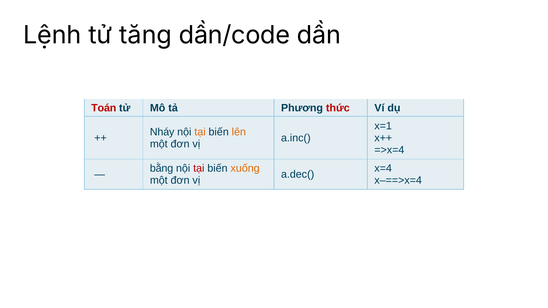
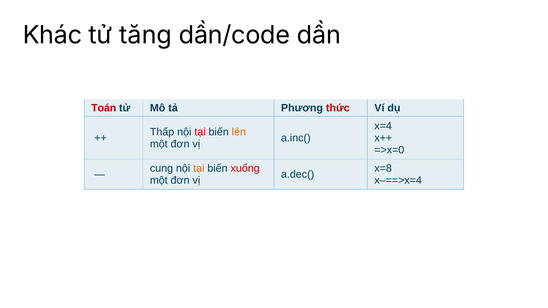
Lệnh: Lệnh -> Khác (52, 35)
x=1: x=1 -> x=4 (383, 126)
Nháy: Nháy -> Thấp (162, 132)
tại colour: orange -> red (200, 132)
=>x=4: =>x=4 -> =>x=0 (389, 150)
bằng: bằng -> cung (161, 169)
tại colour: red -> orange (199, 169)
xuống colour: orange -> red (245, 169)
x=4: x=4 -> x=8 (383, 169)
